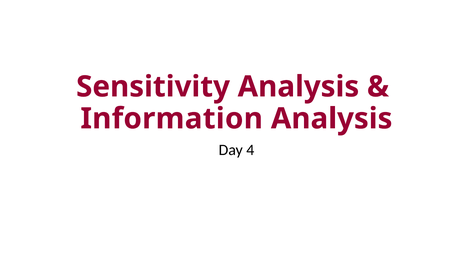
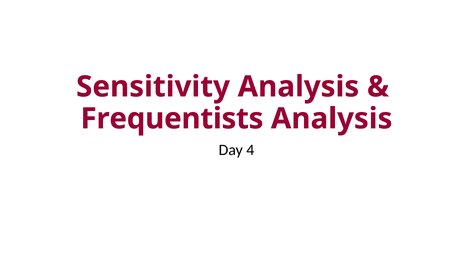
Information: Information -> Frequentists (172, 119)
